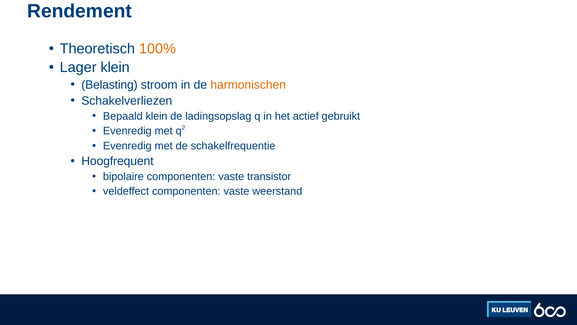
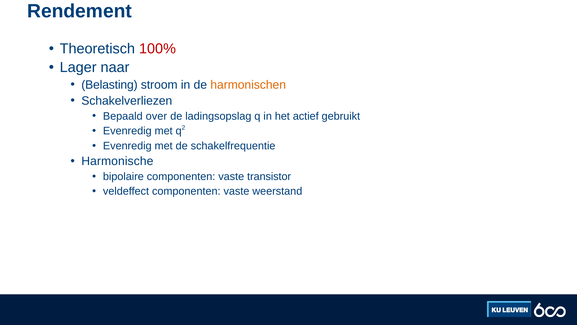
100% colour: orange -> red (157, 49)
Lager klein: klein -> naar (115, 67)
Bepaald klein: klein -> over (156, 116)
Hoogfrequent: Hoogfrequent -> Harmonische (117, 161)
